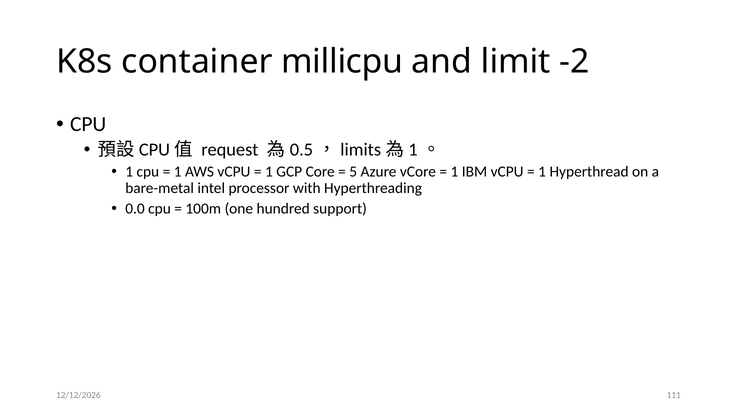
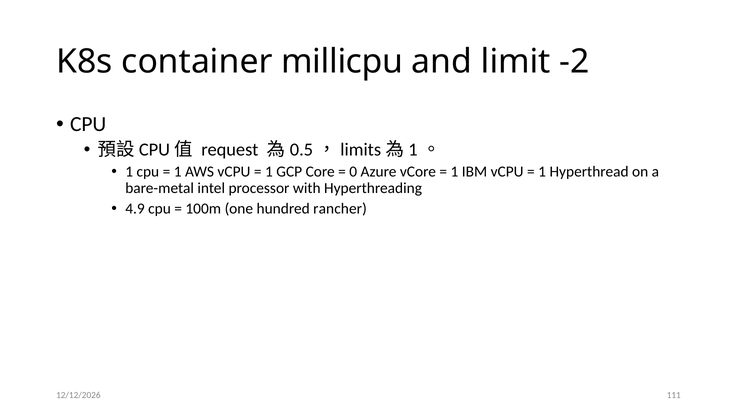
5: 5 -> 0 (353, 172)
0.0: 0.0 -> 4.9 (135, 209)
support: support -> rancher (340, 209)
